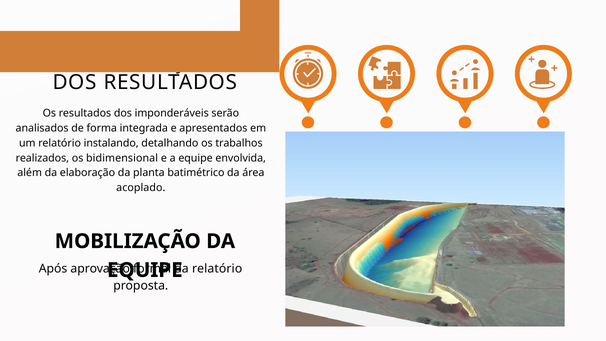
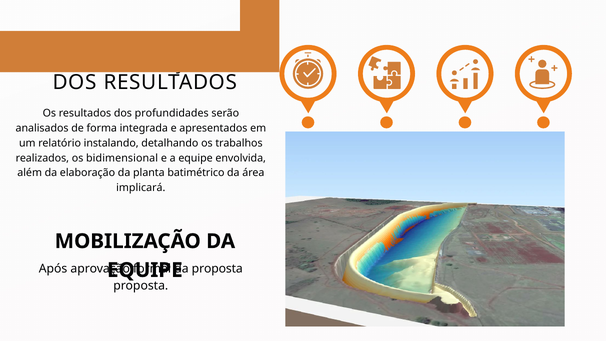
imponderáveis: imponderáveis -> profundidades (172, 113)
acoplado: acoplado -> implicará (141, 188)
relatório: relatório -> proposta (217, 269)
